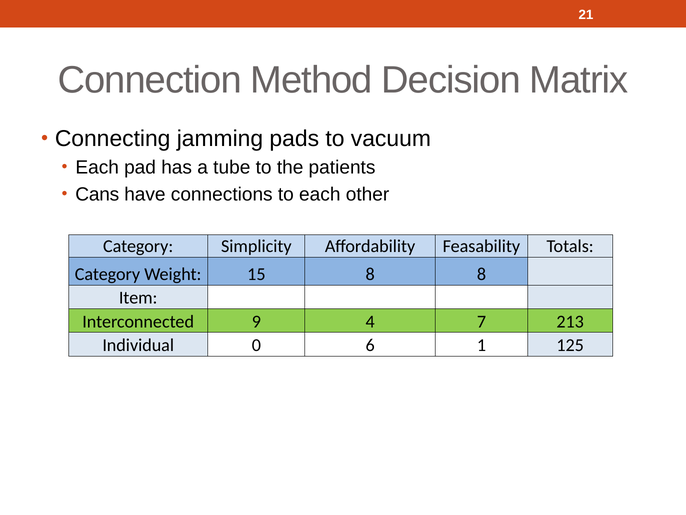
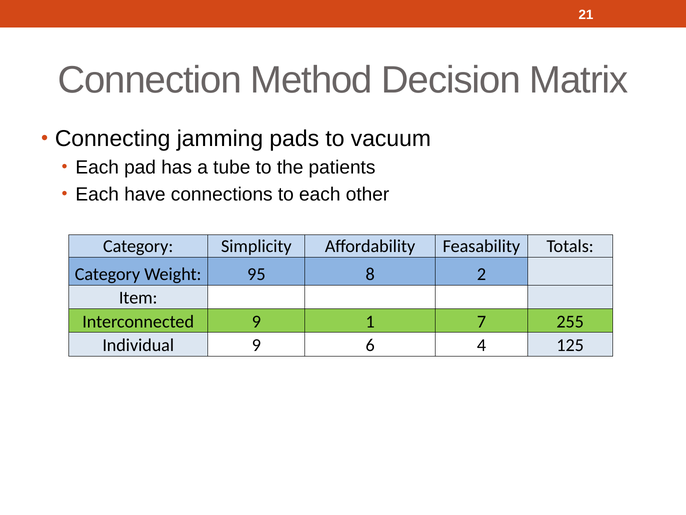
Cans: Cans -> Each (97, 194)
15: 15 -> 95 (256, 274)
8 8: 8 -> 2 (481, 274)
4: 4 -> 1 (370, 321)
213: 213 -> 255 (570, 321)
Individual 0: 0 -> 9 (256, 345)
1: 1 -> 4 (481, 345)
